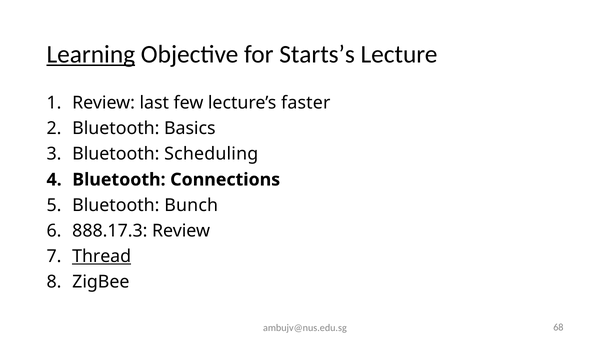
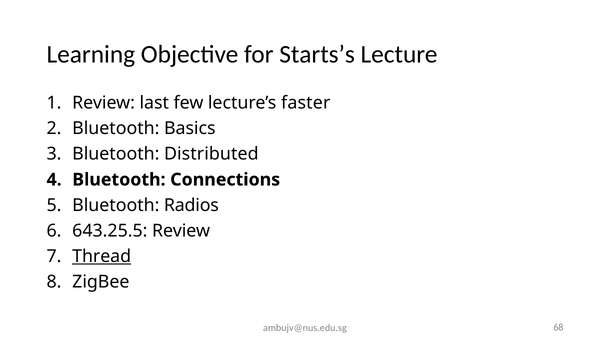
Learning underline: present -> none (91, 55)
Scheduling: Scheduling -> Distributed (211, 154)
Bunch: Bunch -> Radios (191, 205)
888.17.3: 888.17.3 -> 643.25.5 (110, 231)
